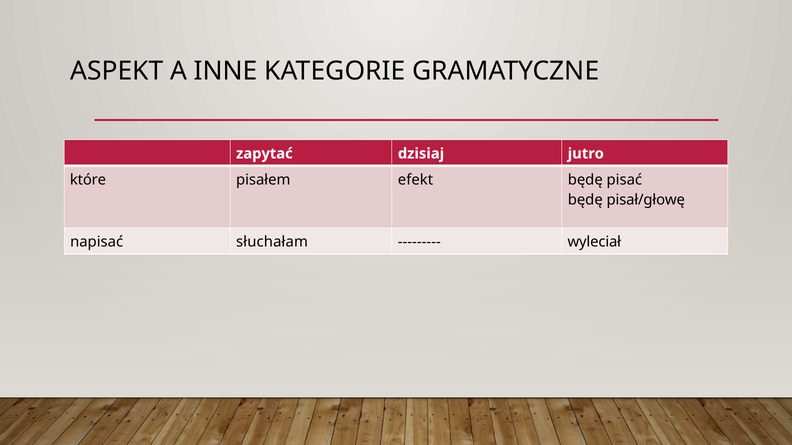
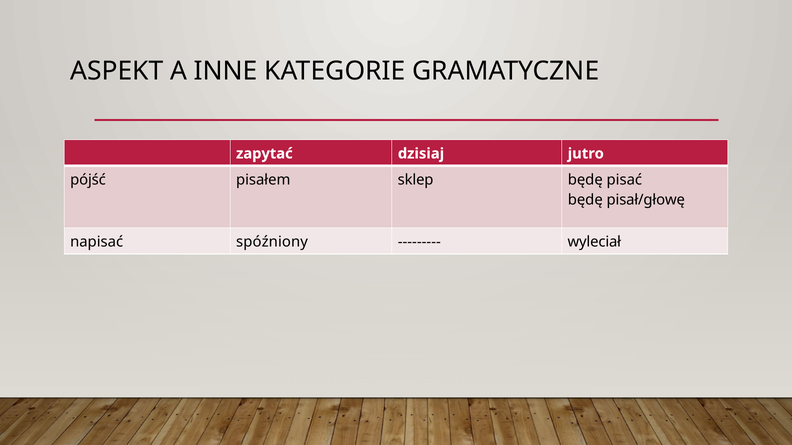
które: które -> pójść (88, 180)
efekt: efekt -> sklep (416, 180)
słuchałam: słuchałam -> spóźniony (272, 242)
